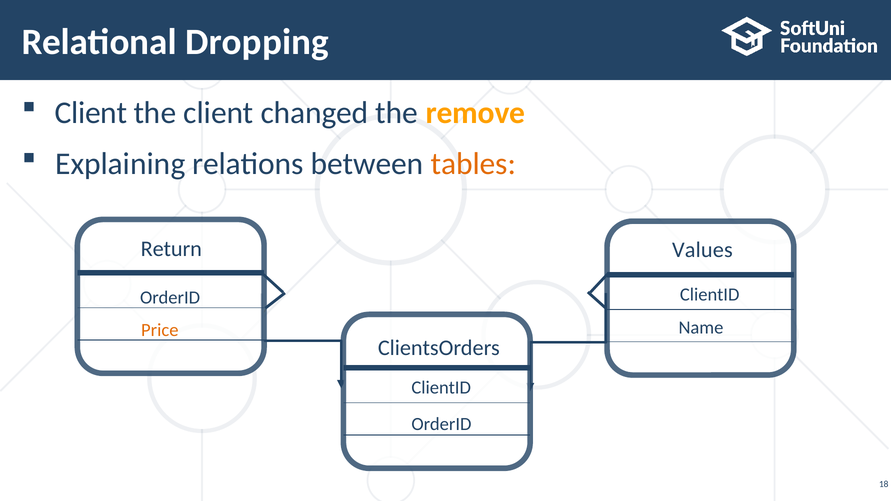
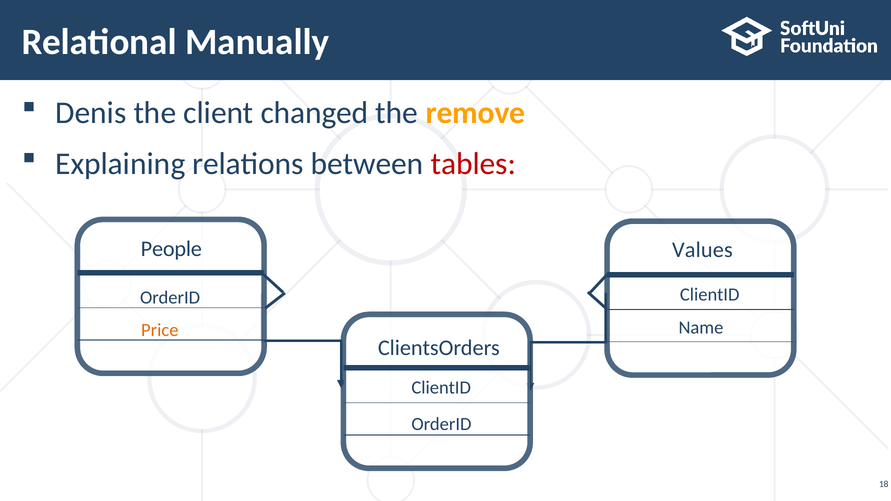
Dropping: Dropping -> Manually (257, 42)
Client: Client -> Denis (91, 113)
tables colour: orange -> red (473, 164)
Return: Return -> People (171, 249)
